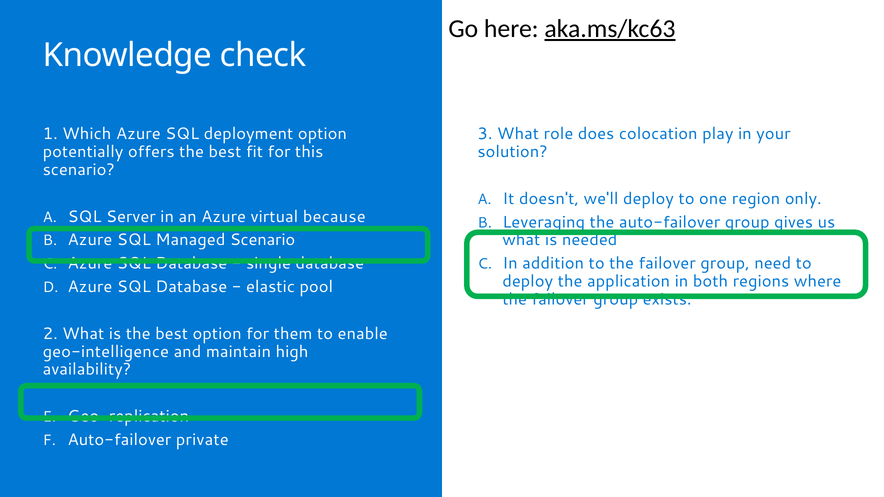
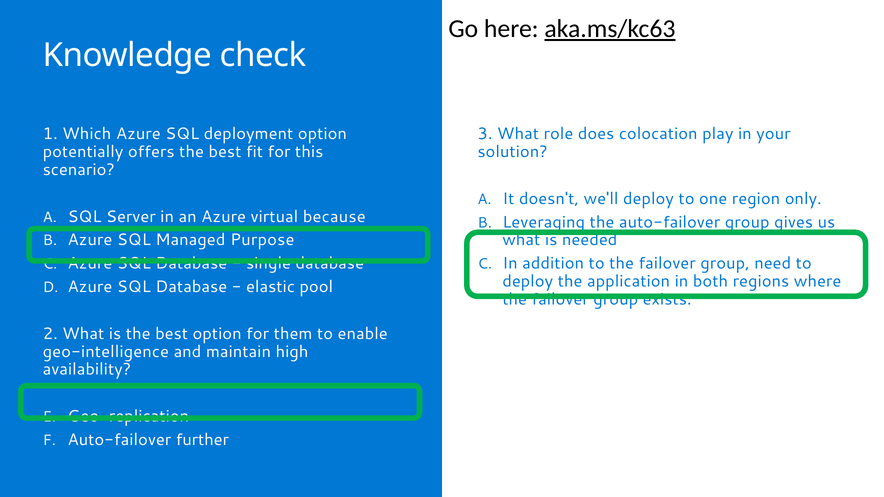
Managed Scenario: Scenario -> Purpose (262, 240)
private: private -> further (202, 440)
